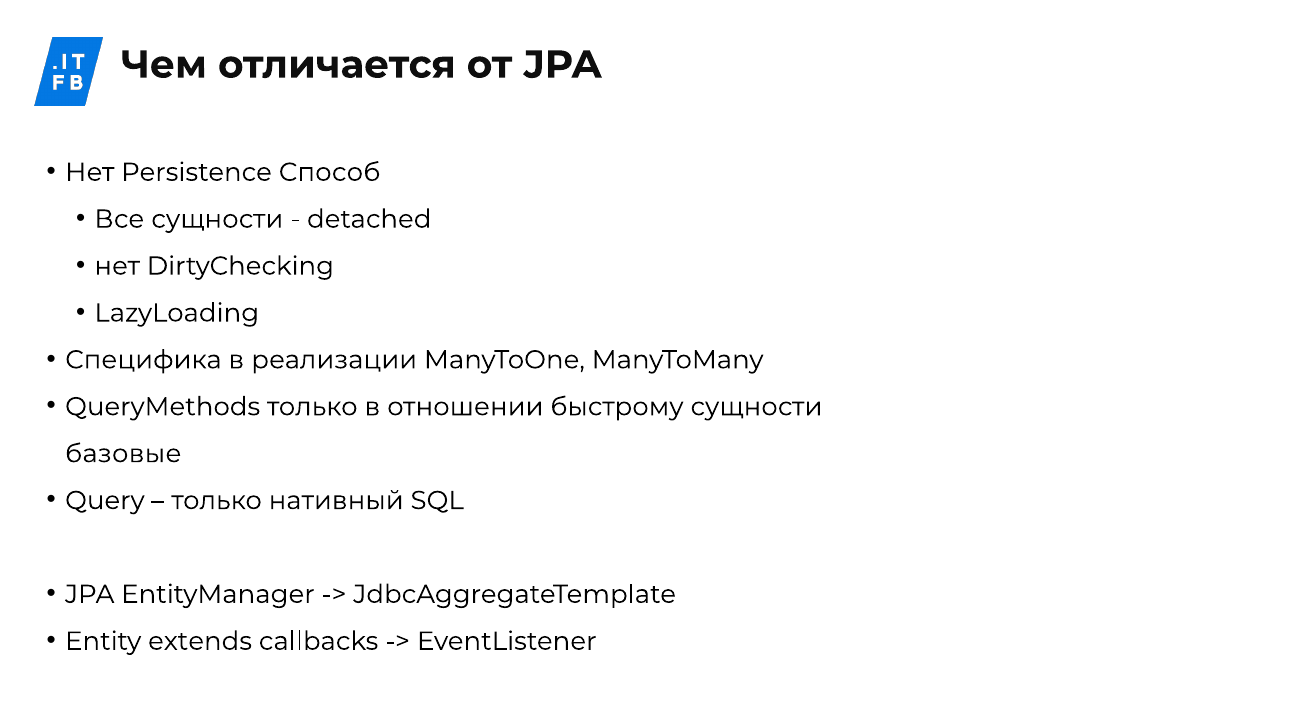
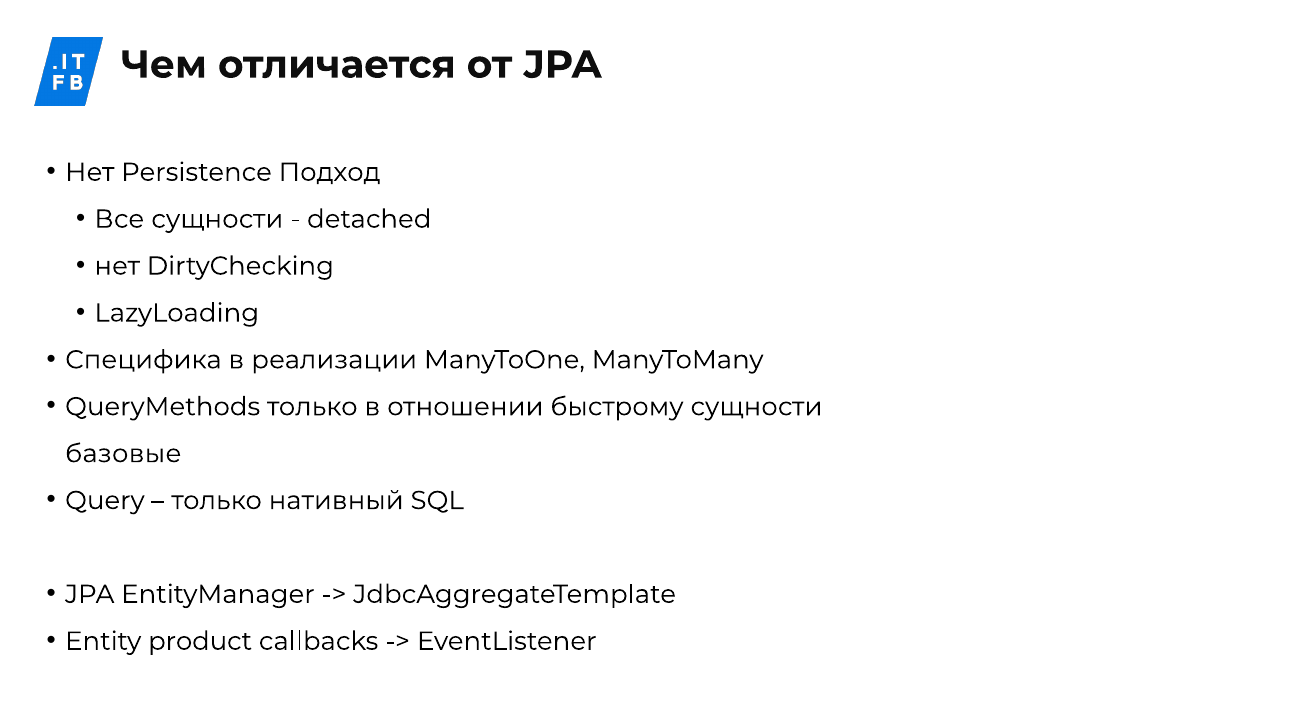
Способ: Способ -> Подход (330, 172)
extends: extends -> product (200, 641)
